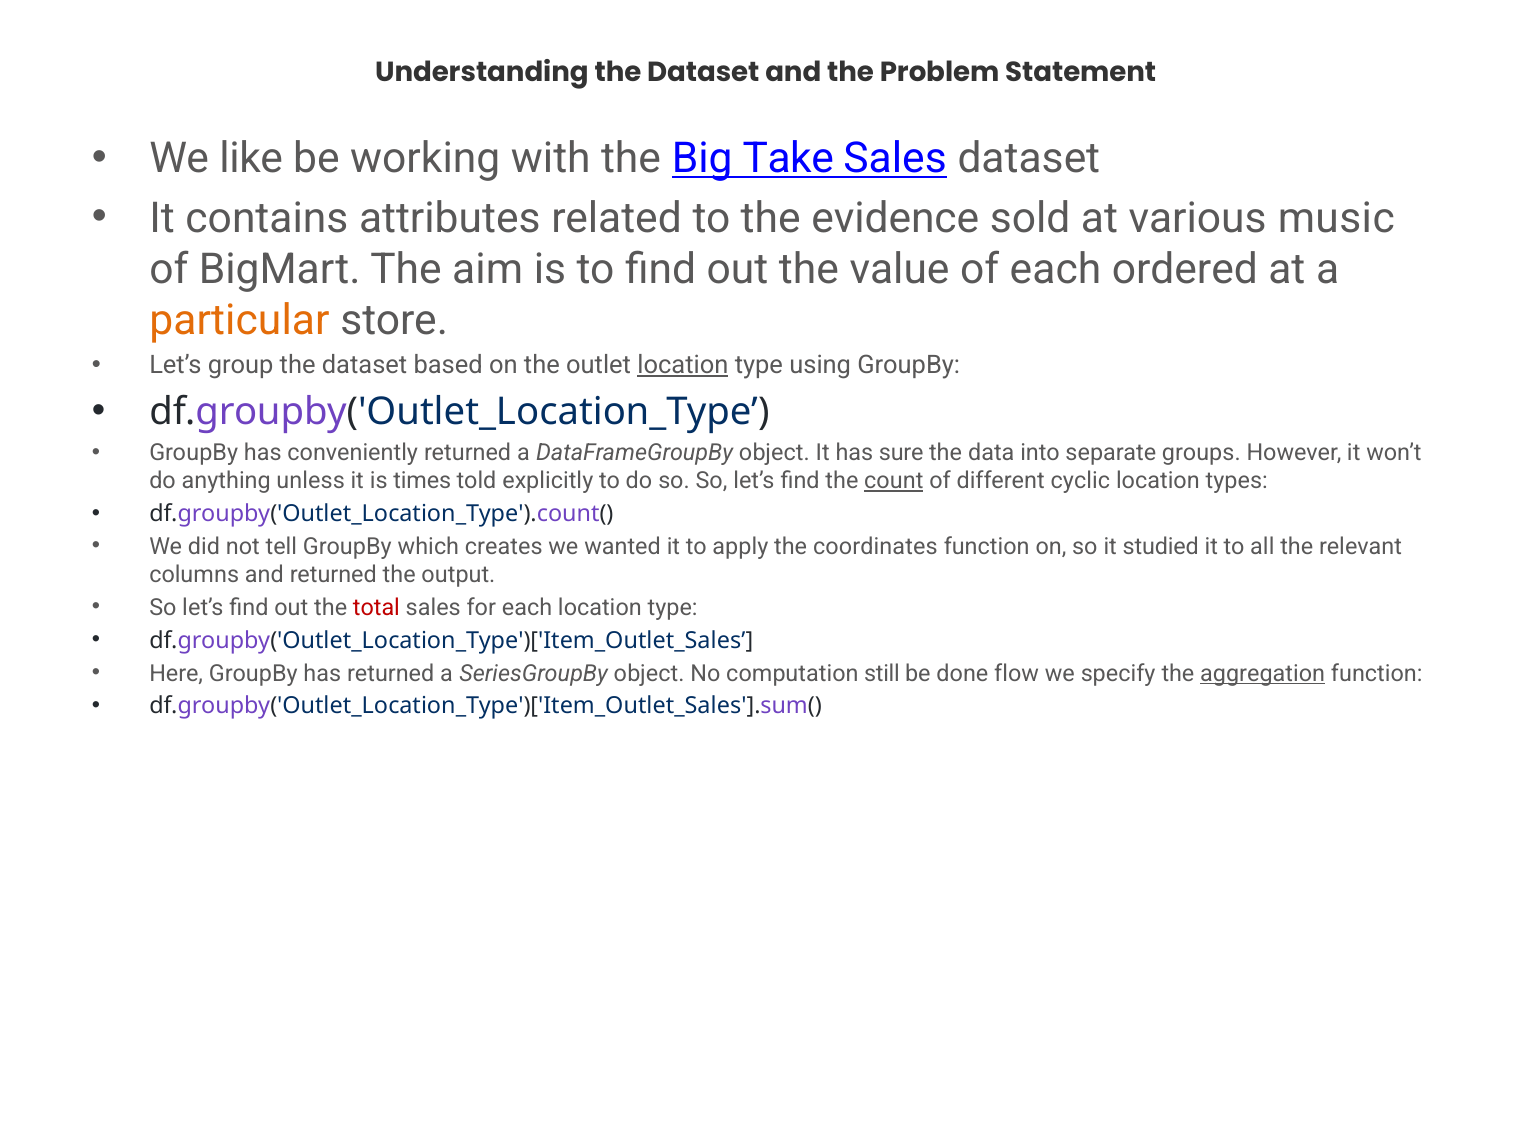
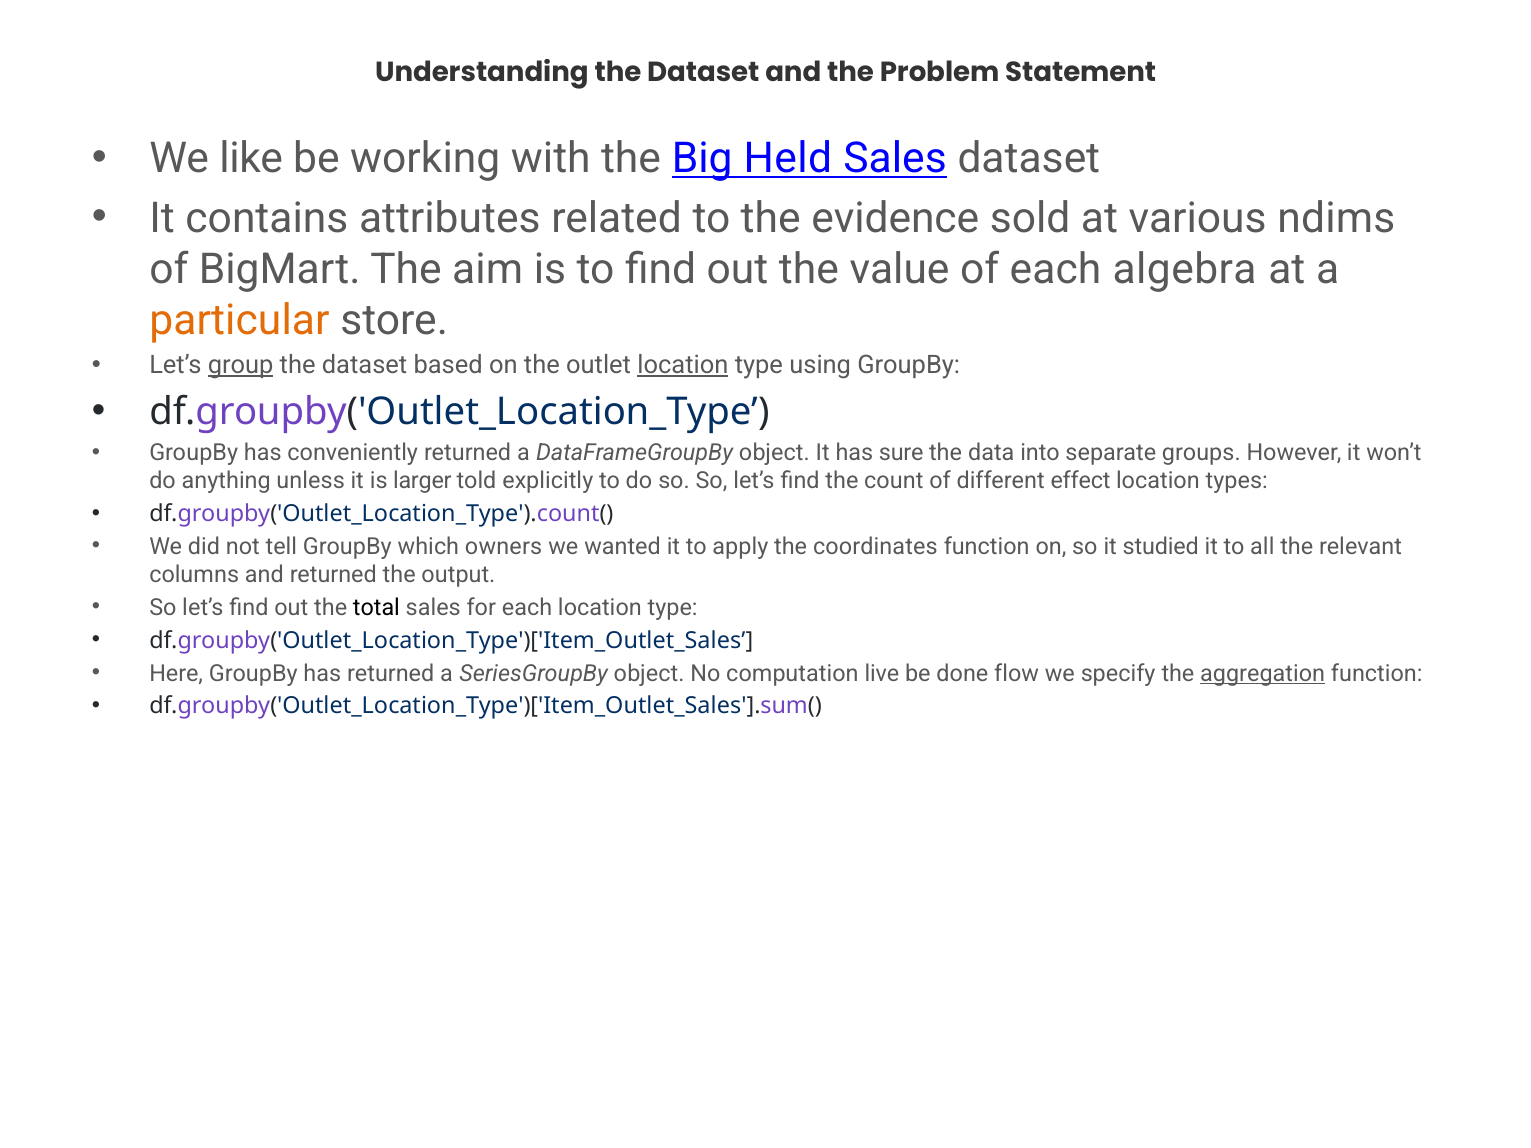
Take: Take -> Held (788, 159)
music: music -> ndims (1336, 218)
ordered: ordered -> algebra (1185, 269)
group underline: none -> present (241, 365)
times: times -> larger (422, 481)
count underline: present -> none (894, 481)
cyclic: cyclic -> effect (1080, 481)
creates: creates -> owners (504, 547)
total colour: red -> black (376, 608)
still: still -> live (882, 673)
